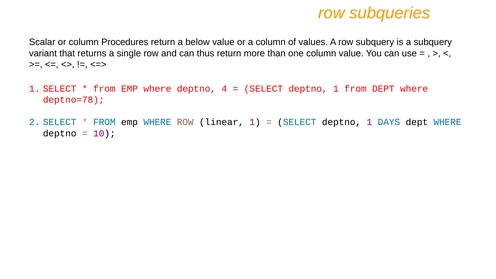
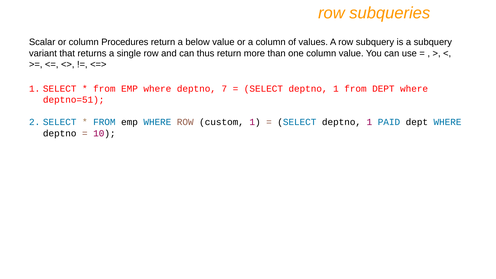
4: 4 -> 7 (224, 89)
deptno=78: deptno=78 -> deptno=51 (74, 100)
linear: linear -> custom (222, 122)
DAYS: DAYS -> PAID (389, 122)
